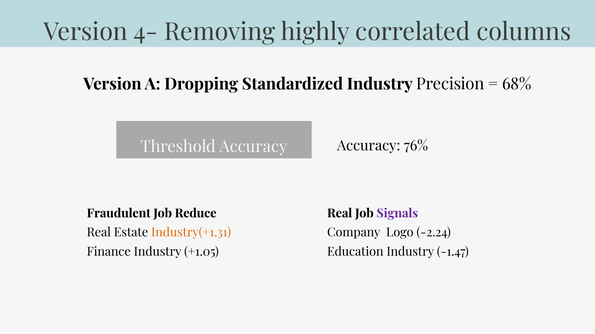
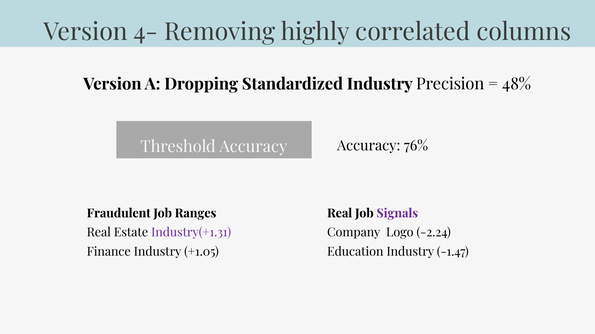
68%: 68% -> 48% (517, 84)
Reduce: Reduce -> Ranges (196, 214)
Industry(+1.31 colour: orange -> purple (191, 233)
